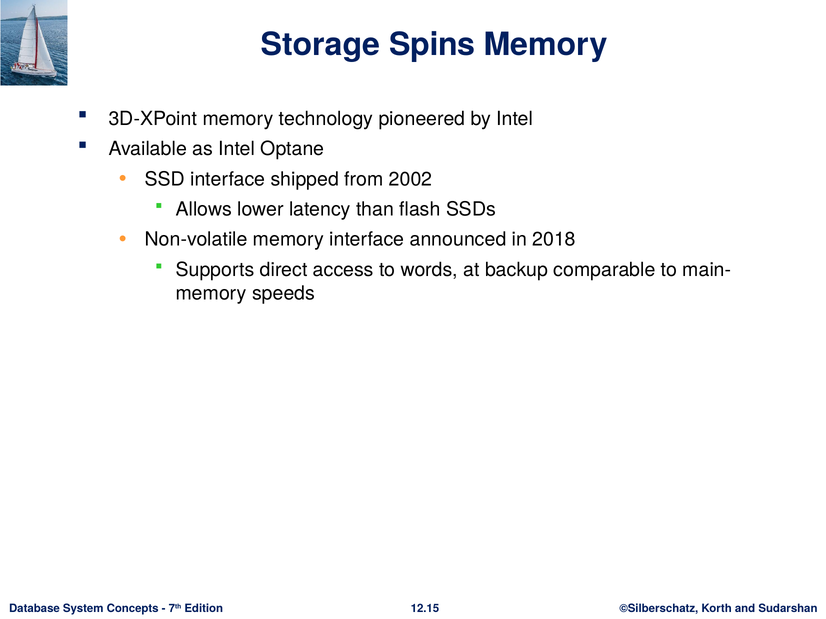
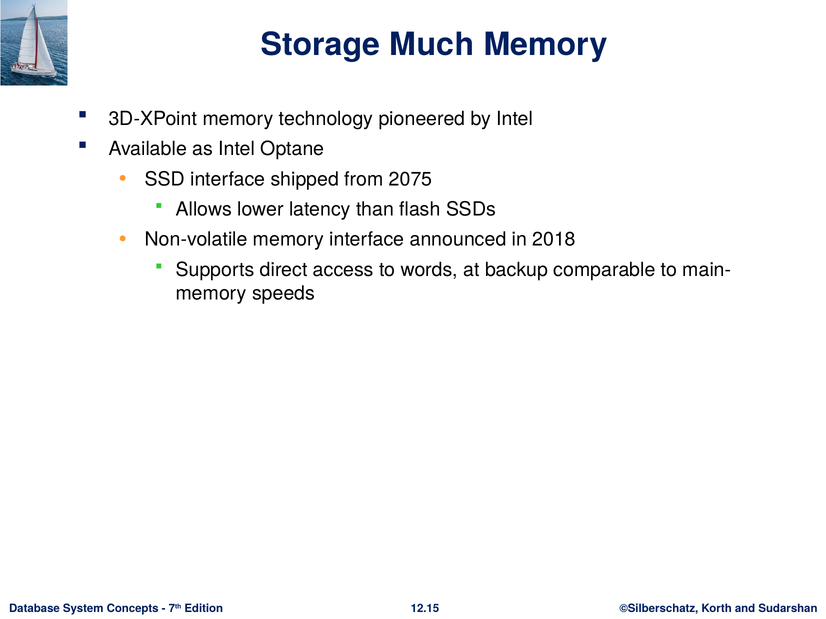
Spins: Spins -> Much (432, 44)
2002: 2002 -> 2075 (411, 179)
